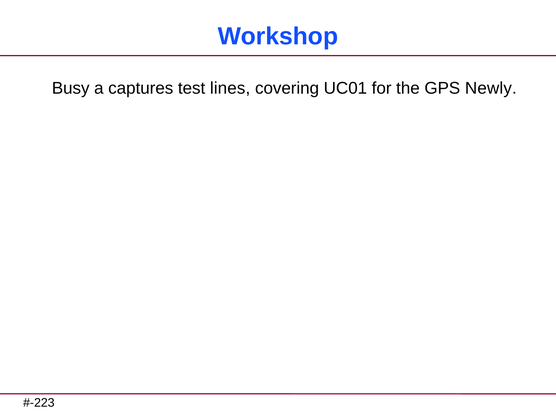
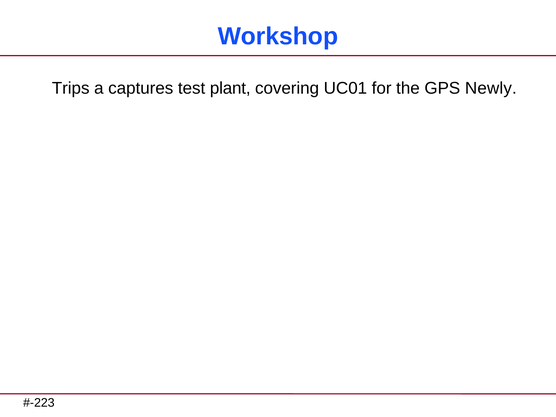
Busy: Busy -> Trips (71, 88)
lines: lines -> plant (230, 88)
